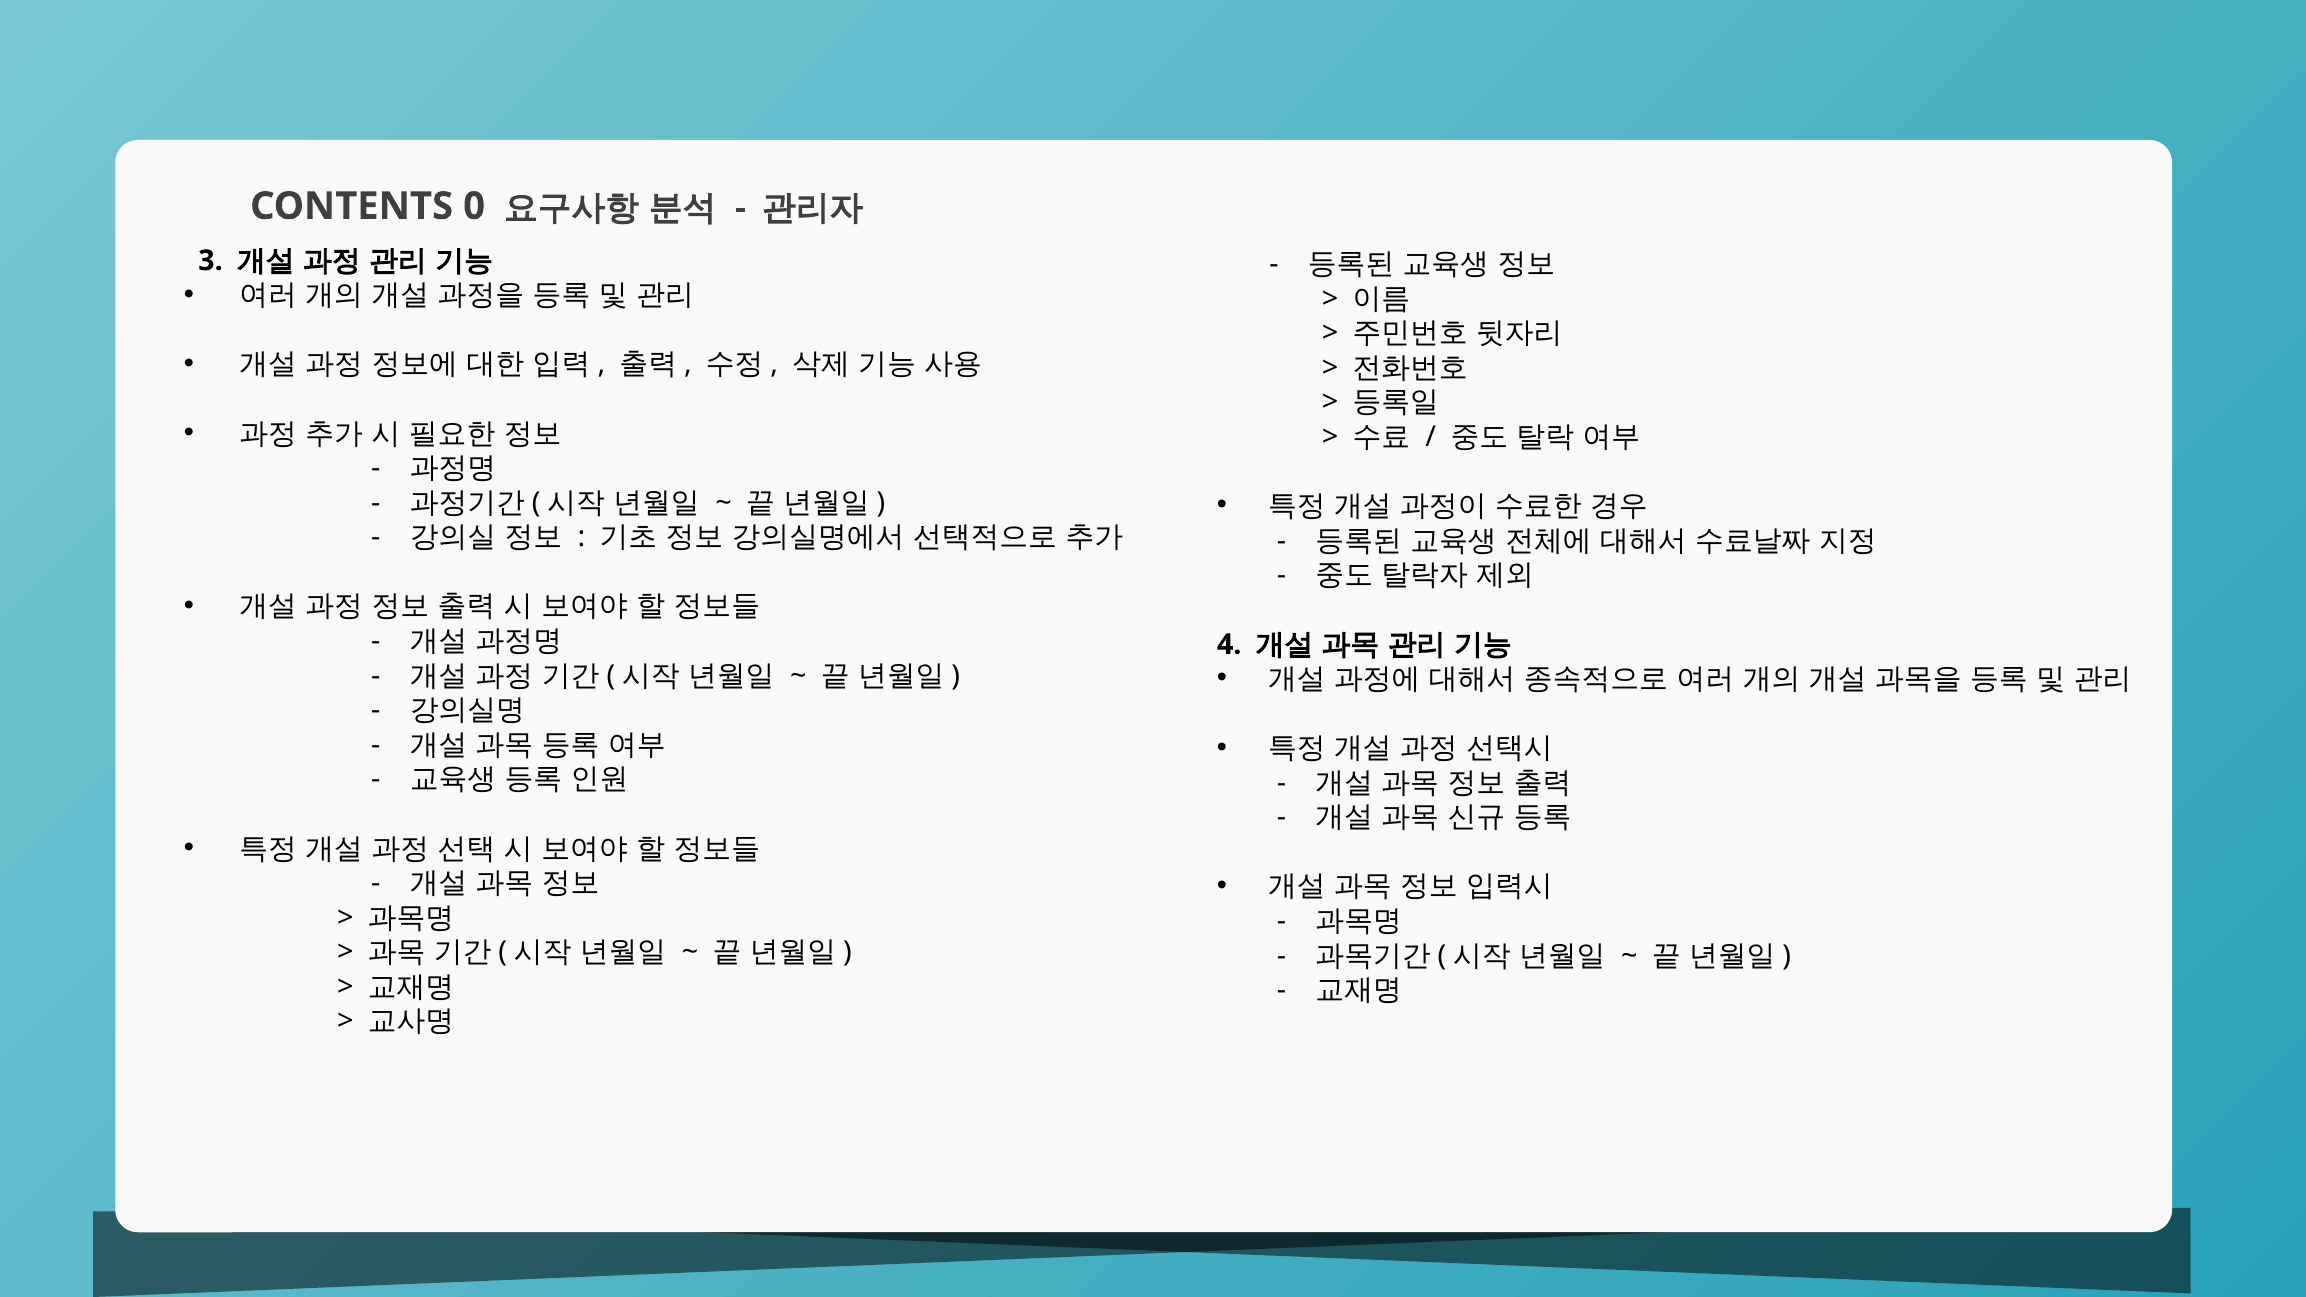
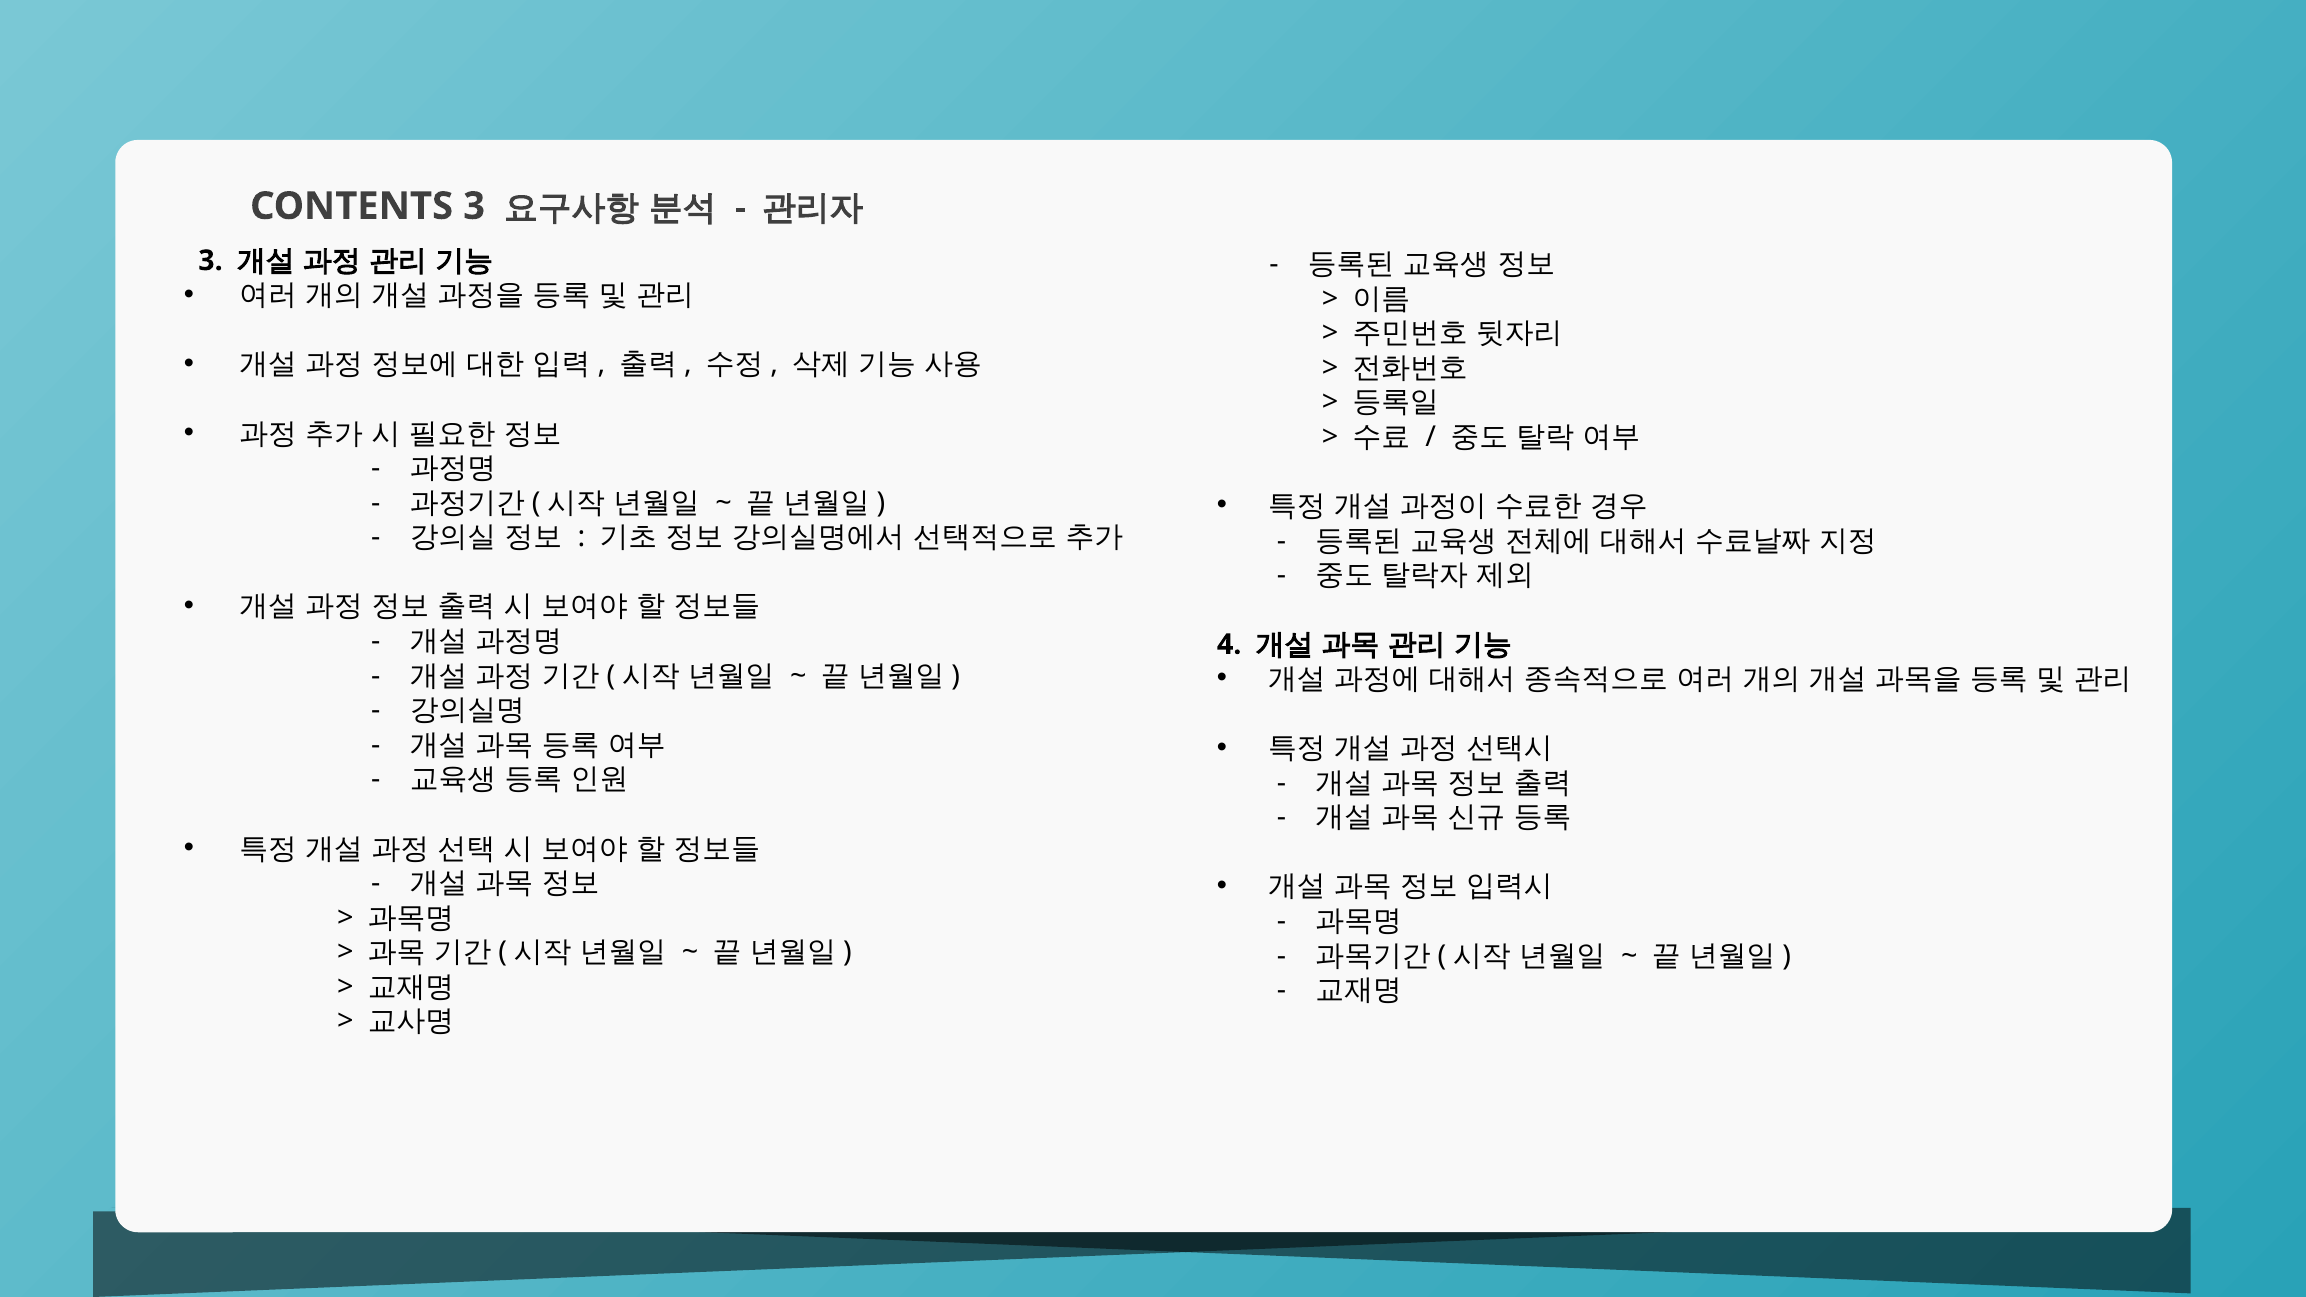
CONTENTS 0: 0 -> 3 (474, 206)
